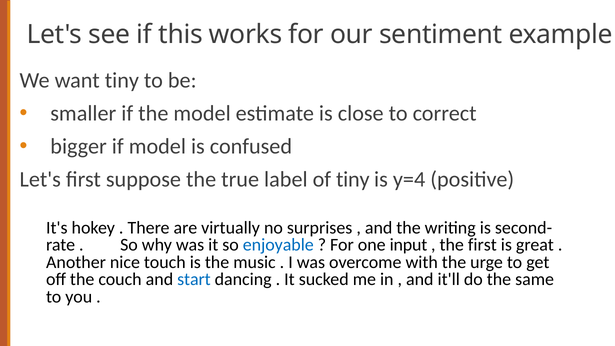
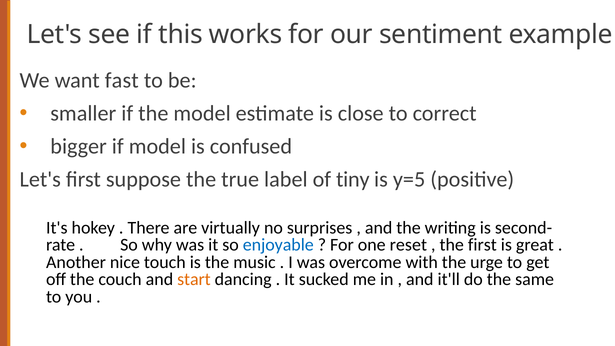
want tiny: tiny -> fast (122, 80)
y=4: y=4 -> y=5 (409, 179)
input: input -> reset (408, 245)
start colour: blue -> orange (194, 279)
